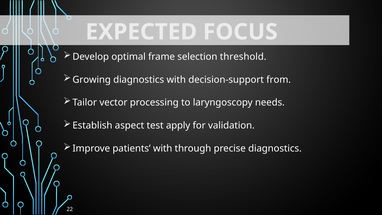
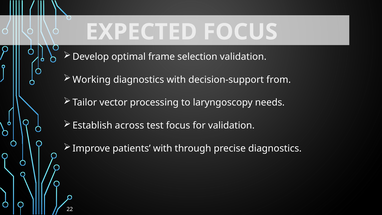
selection threshold: threshold -> validation (243, 57)
Growing: Growing -> Working (92, 80)
aspect: aspect -> across (129, 125)
test apply: apply -> focus (178, 125)
